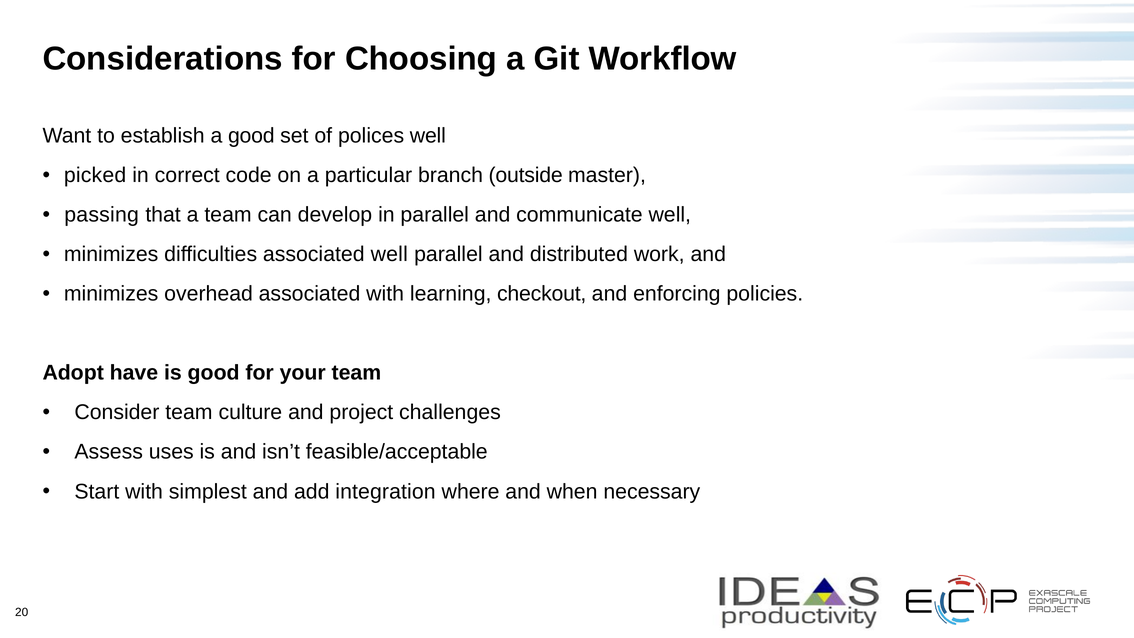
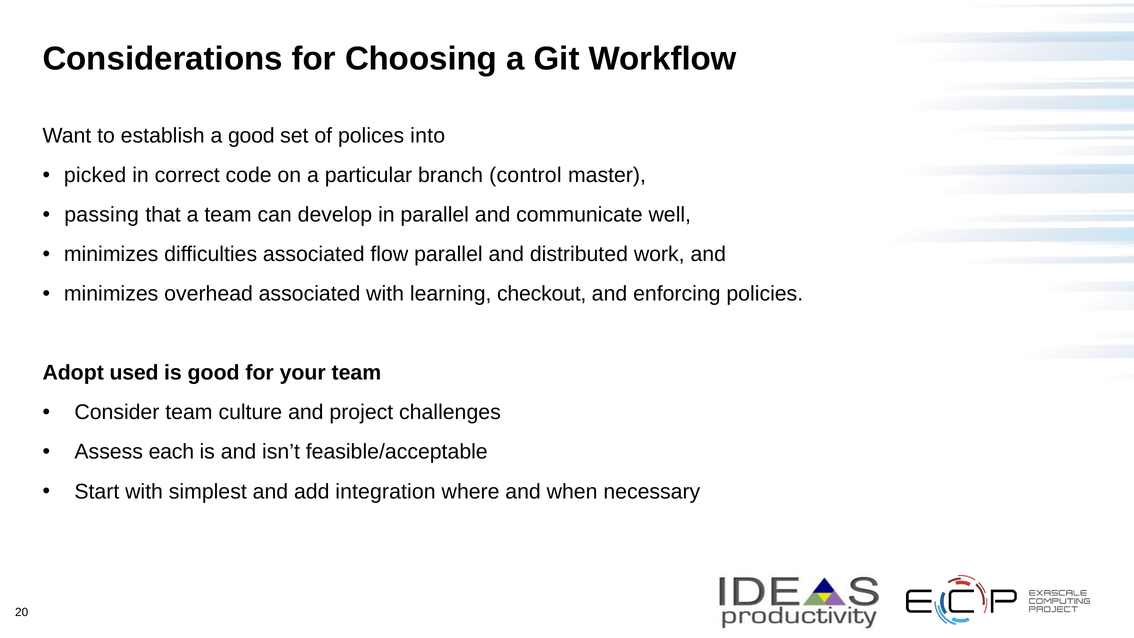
polices well: well -> into (428, 136)
outside: outside -> control (525, 175)
associated well: well -> flow (389, 254)
have: have -> used (134, 373)
uses: uses -> each (171, 452)
